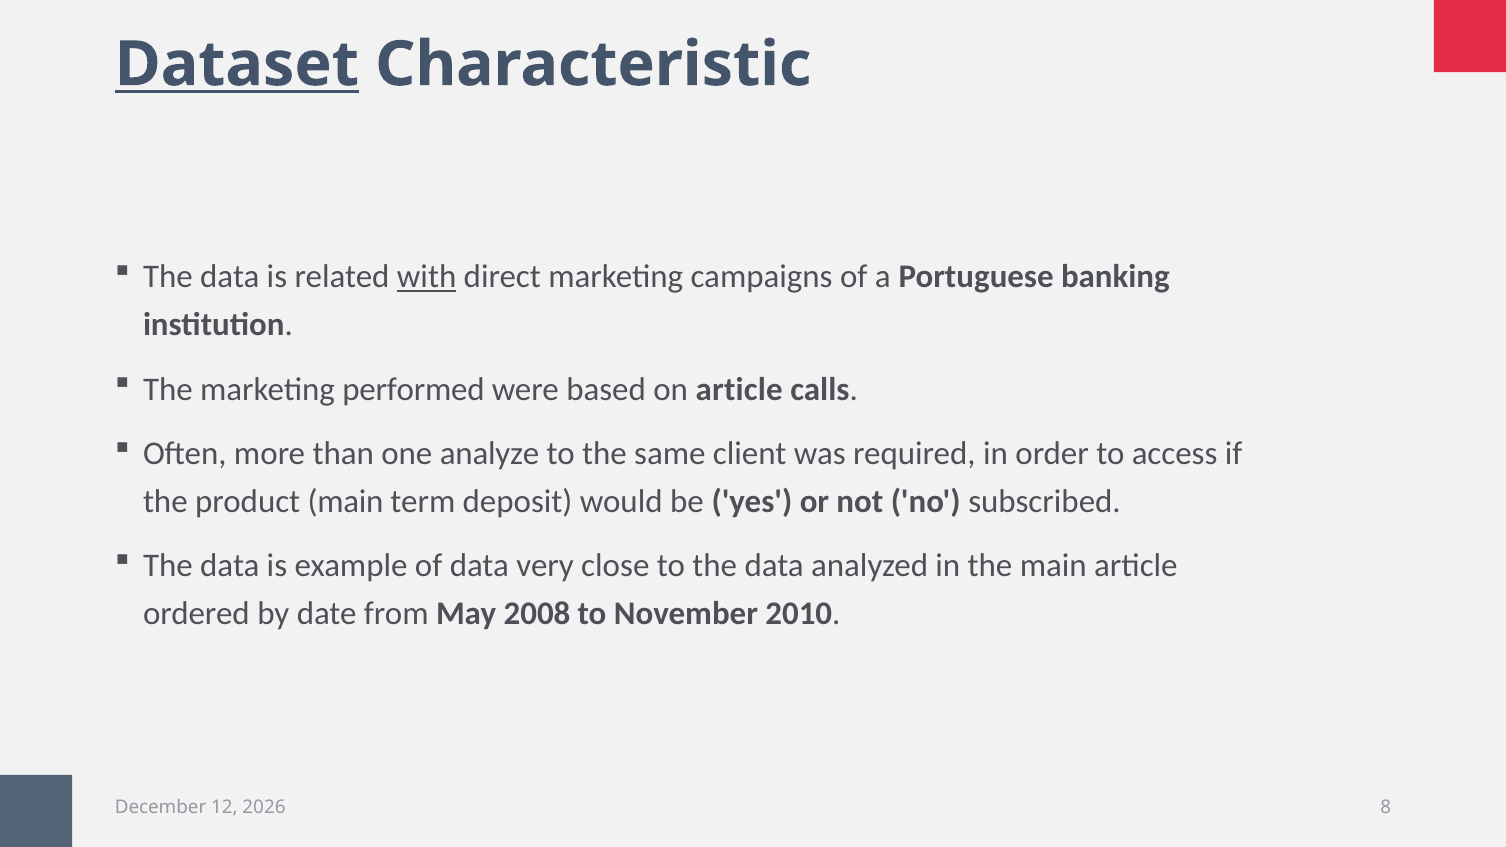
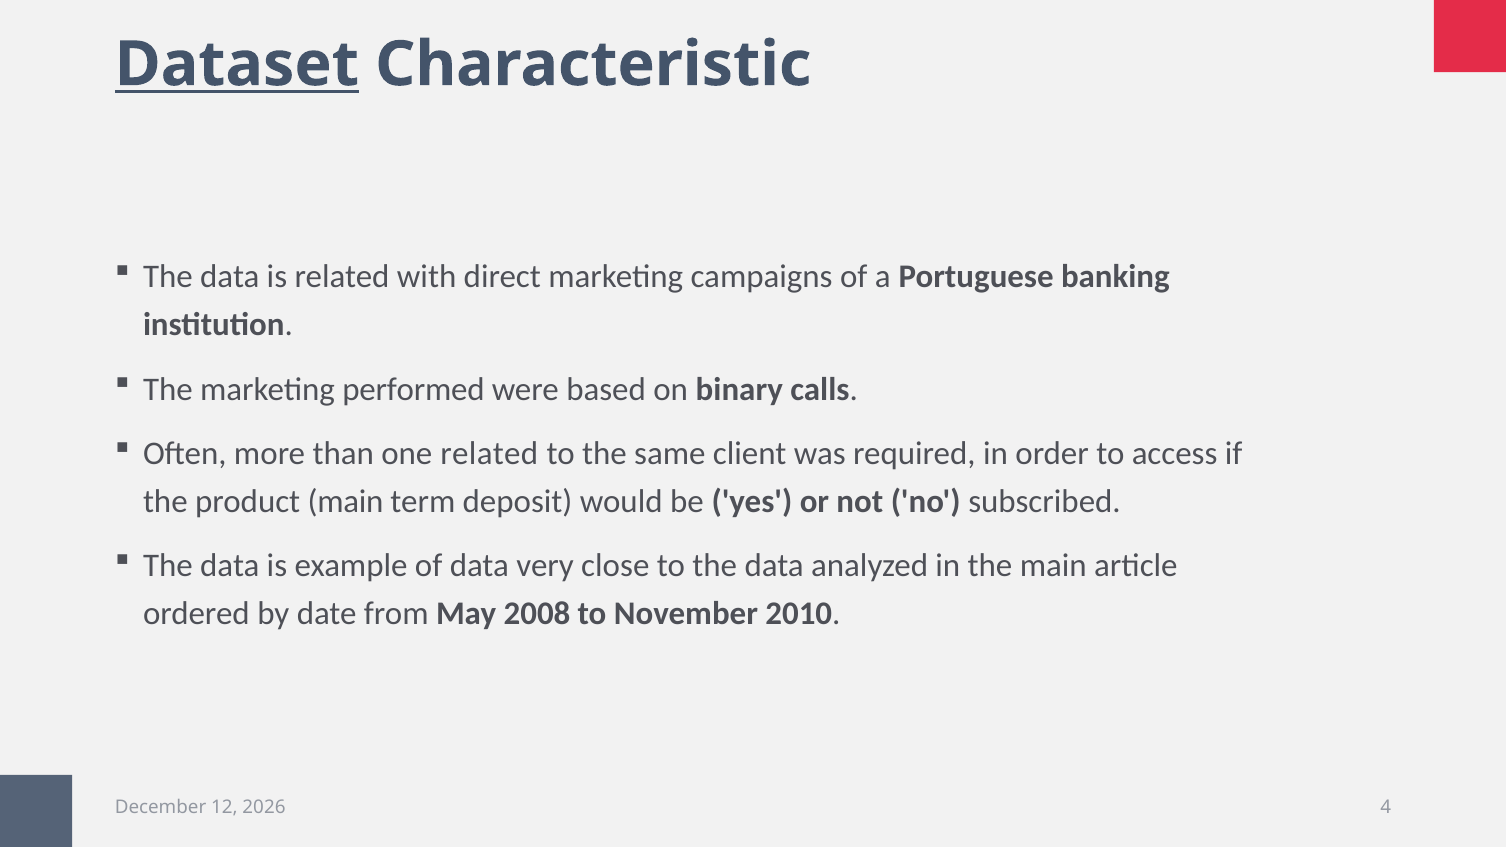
with underline: present -> none (427, 277)
on article: article -> binary (739, 389)
one analyze: analyze -> related (489, 454)
8: 8 -> 4 (1386, 807)
